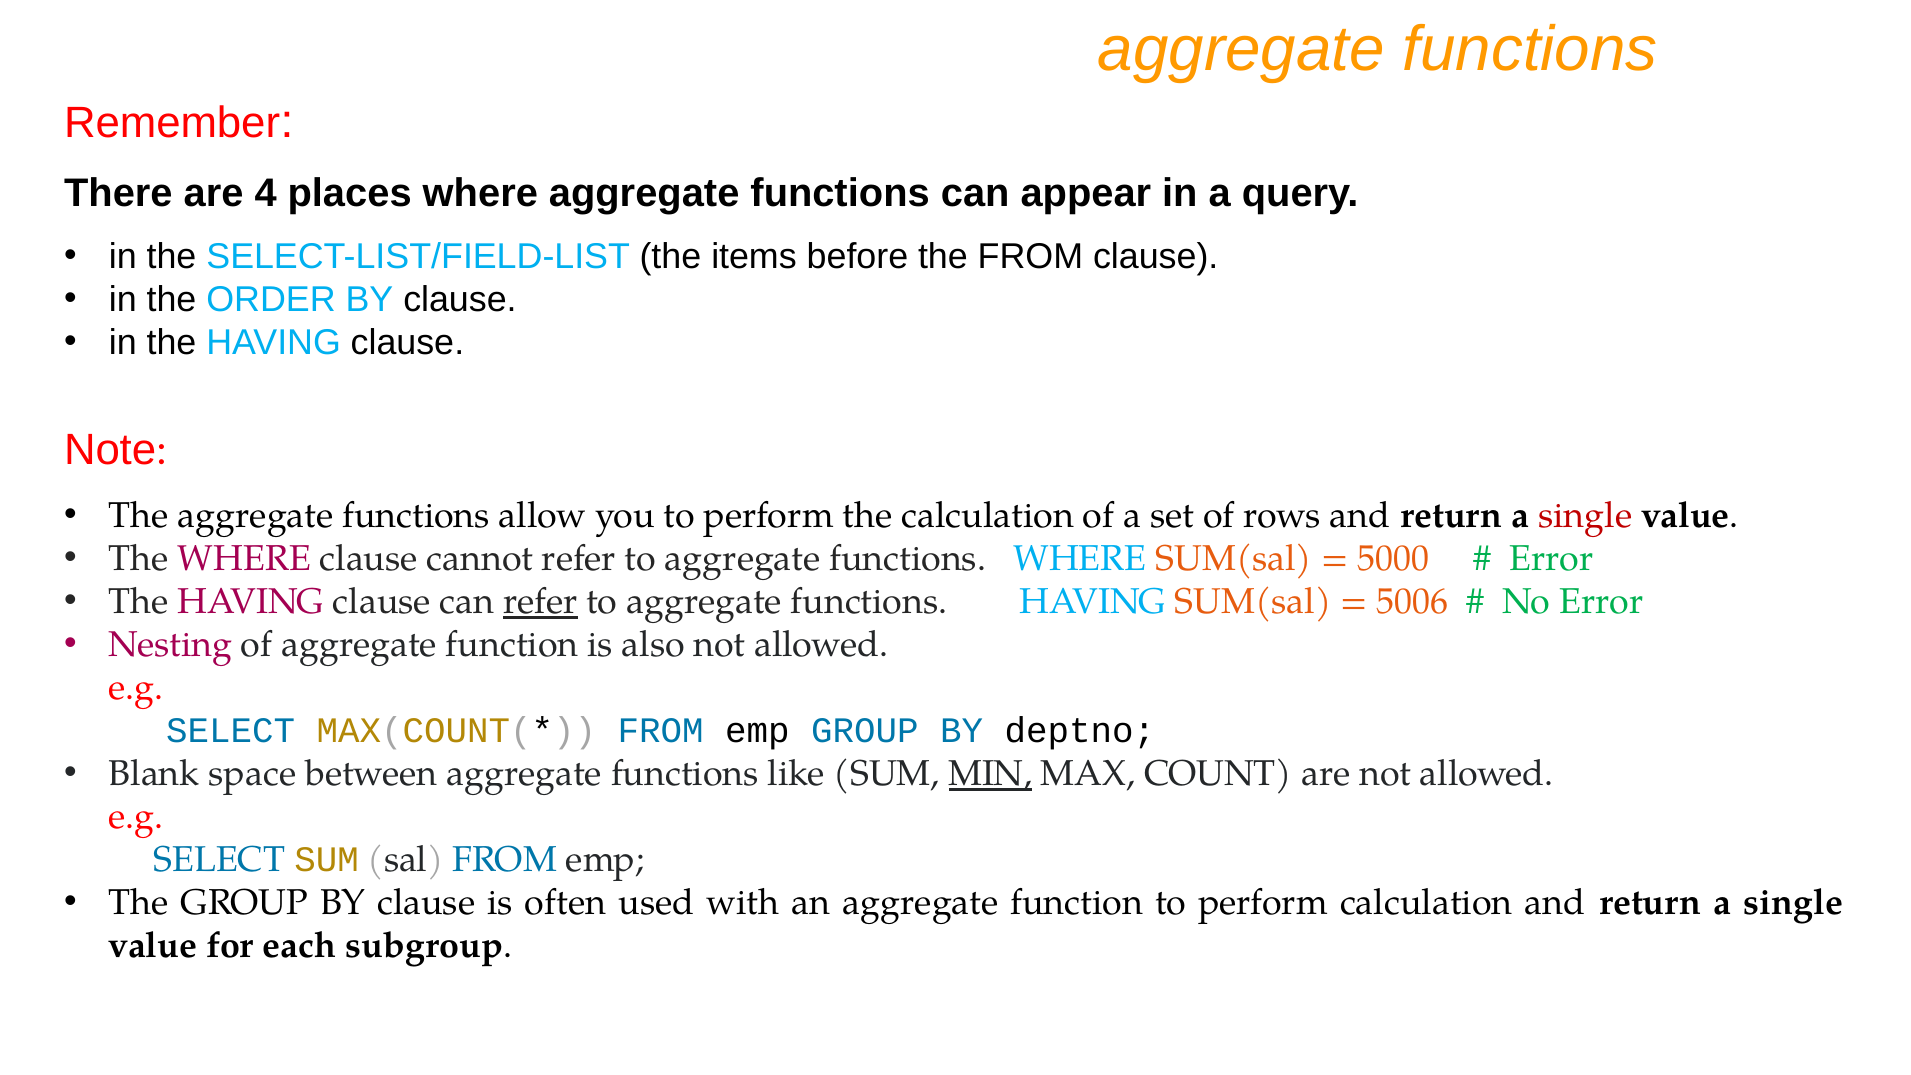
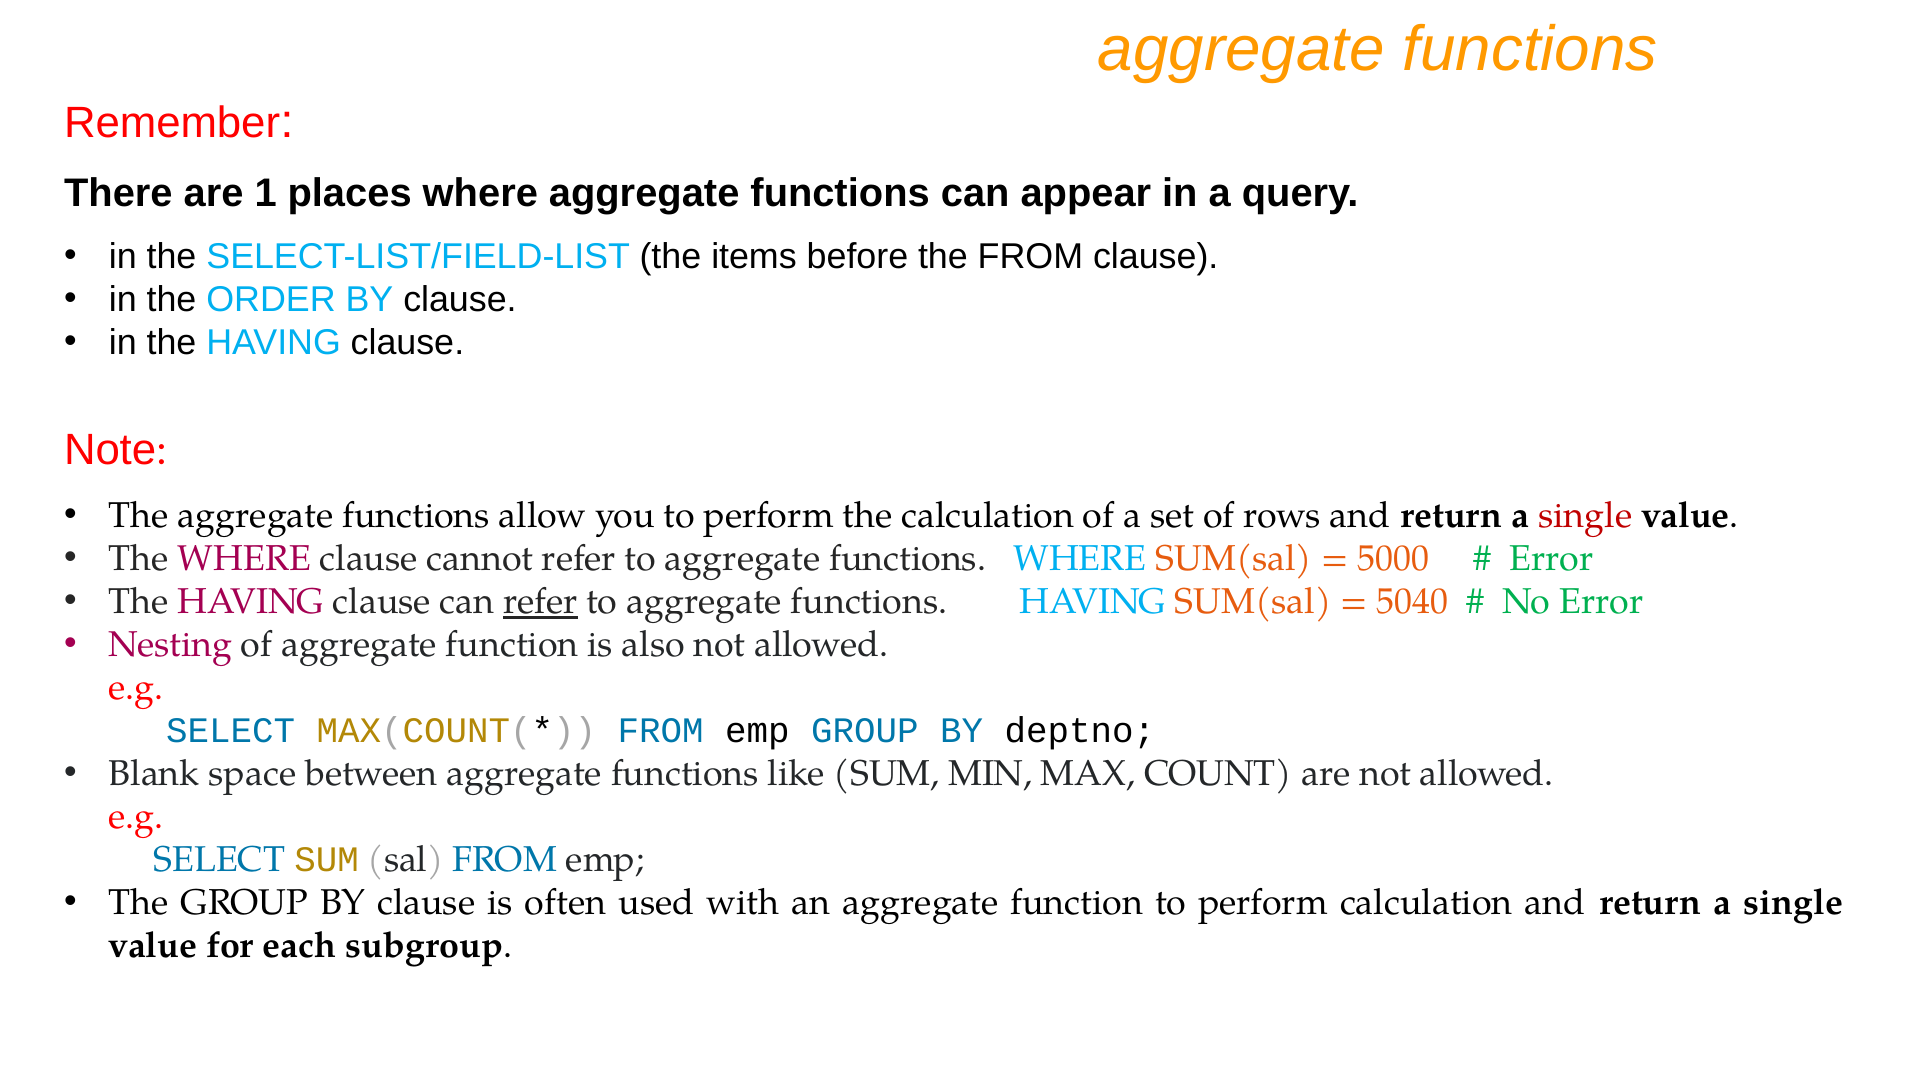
4: 4 -> 1 (266, 193)
5006: 5006 -> 5040 (1412, 602)
MIN underline: present -> none (990, 774)
